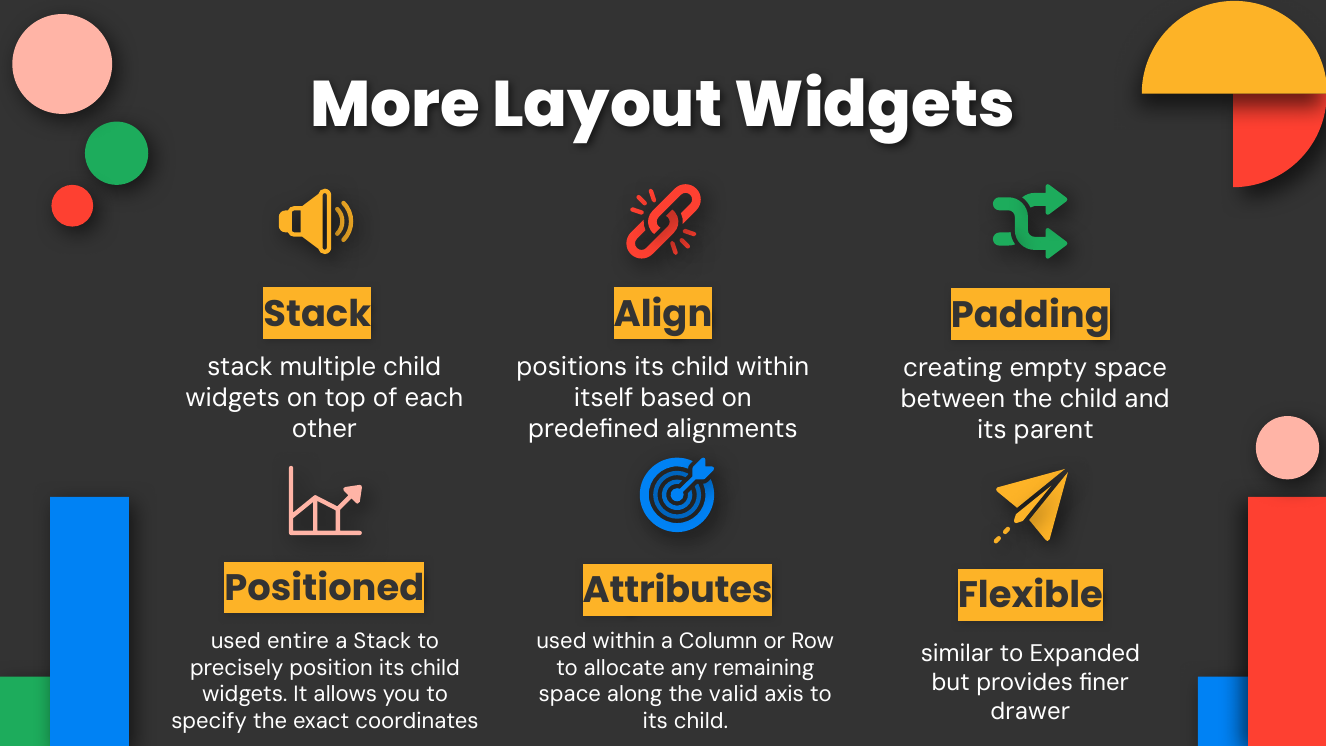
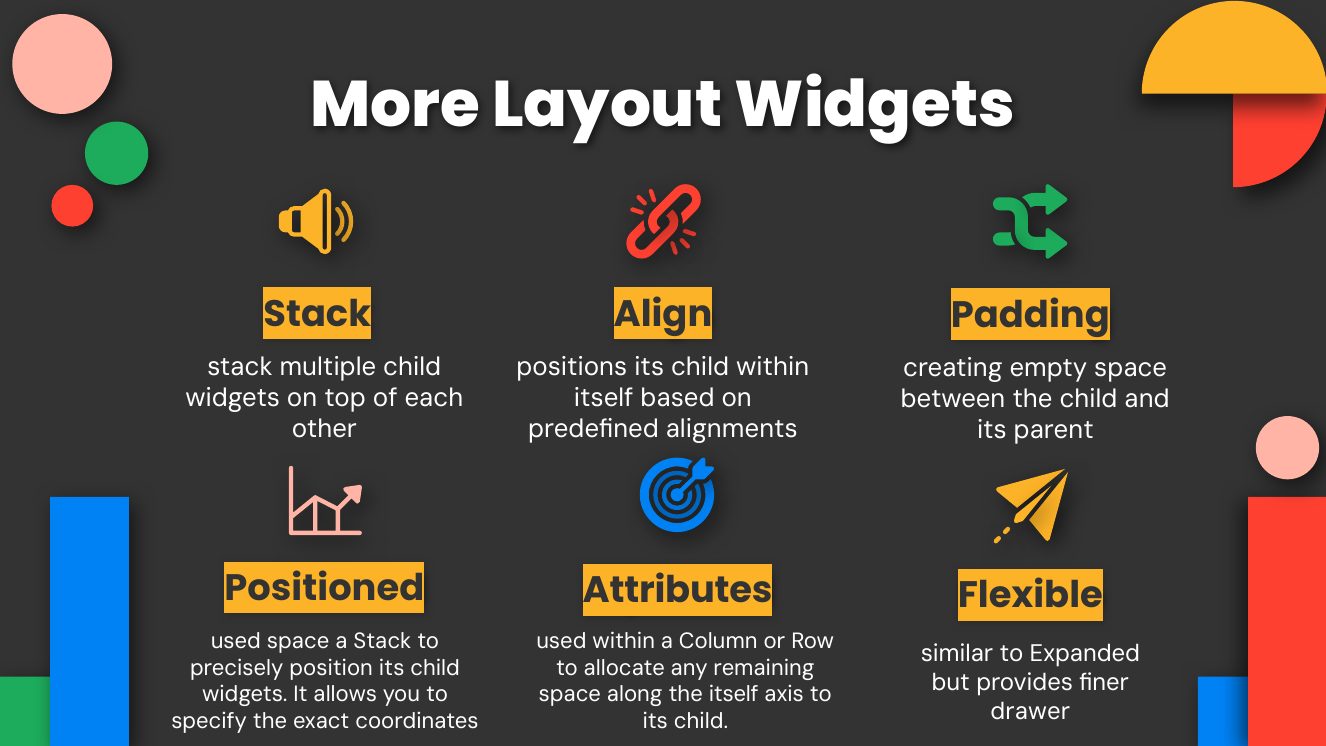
used entire: entire -> space (298, 641)
the valid: valid -> itself (734, 695)
